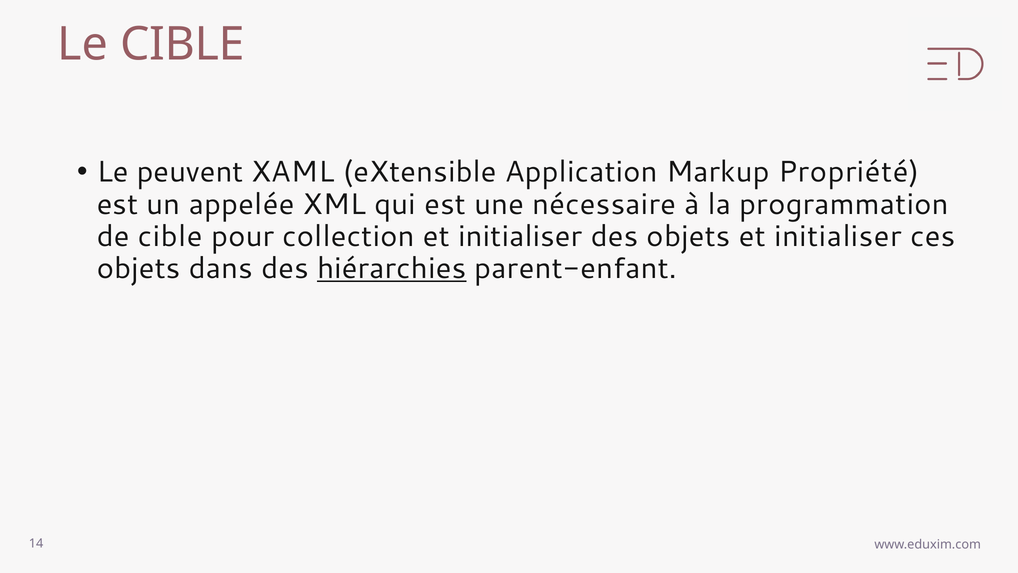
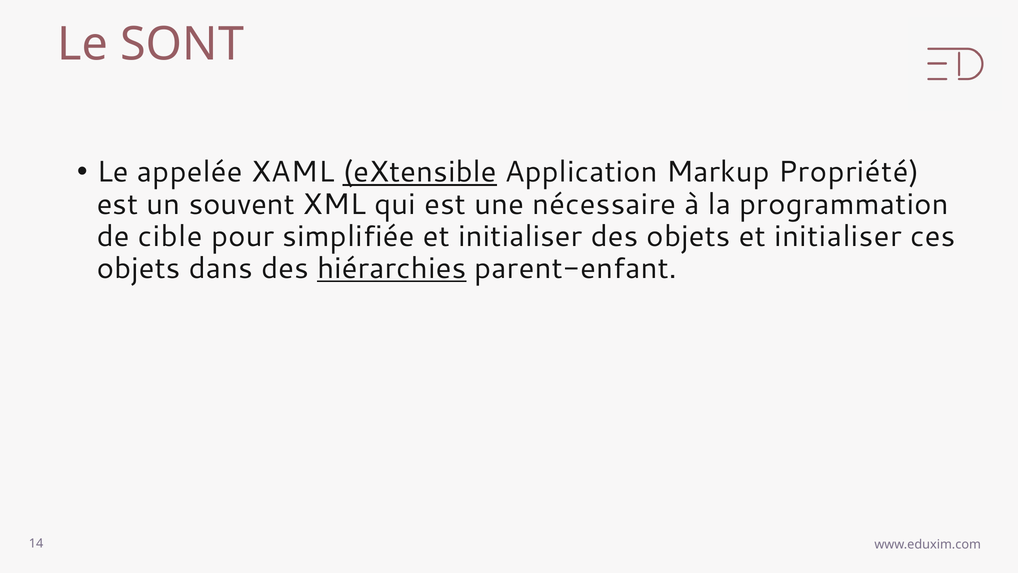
Le CIBLE: CIBLE -> SONT (182, 44)
peuvent: peuvent -> appelée (190, 172)
eXtensible underline: none -> present (420, 172)
appelée: appelée -> souvent (242, 204)
collection: collection -> simplifiée (349, 236)
